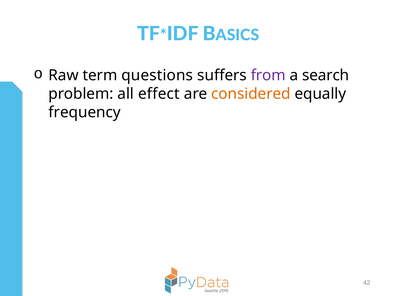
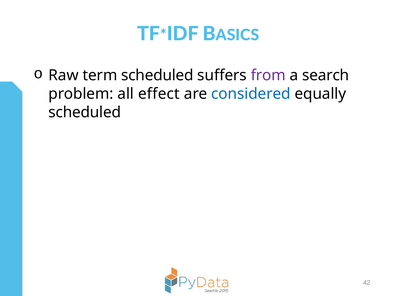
term questions: questions -> scheduled (157, 75)
considered colour: orange -> blue (251, 94)
frequency: frequency -> scheduled (85, 112)
